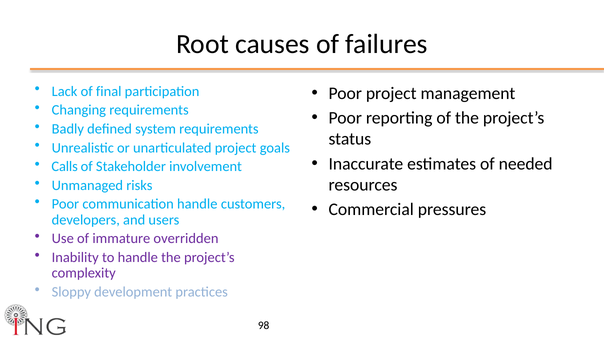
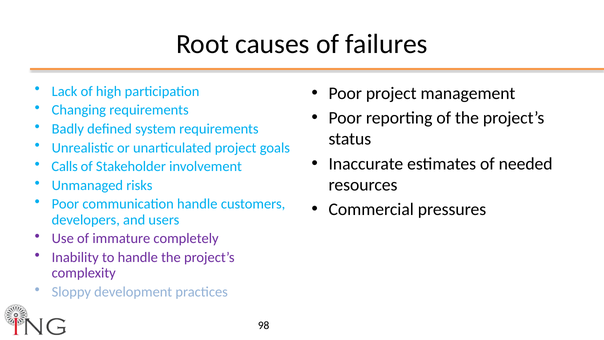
final: final -> high (109, 91)
overridden: overridden -> completely (186, 238)
